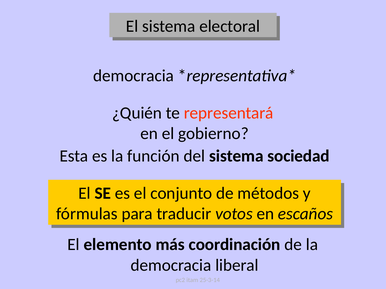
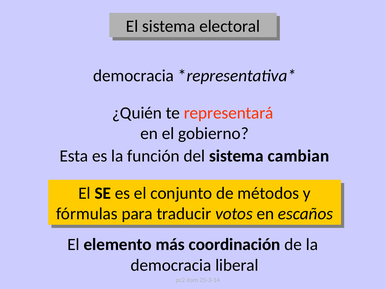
sociedad: sociedad -> cambian (298, 156)
